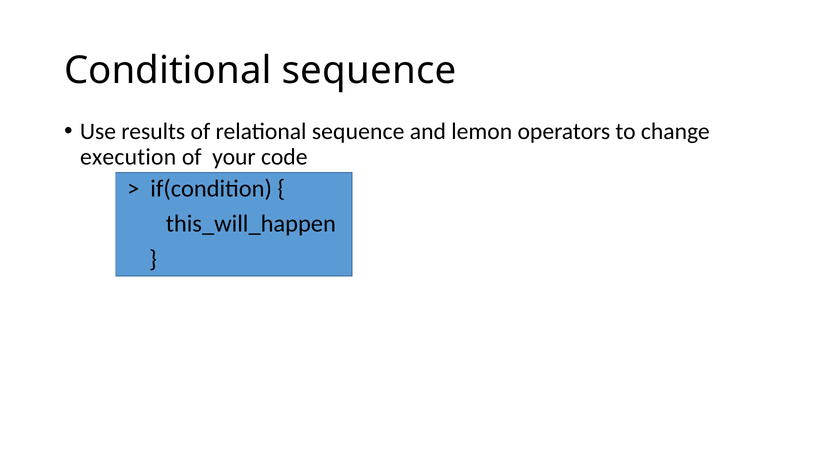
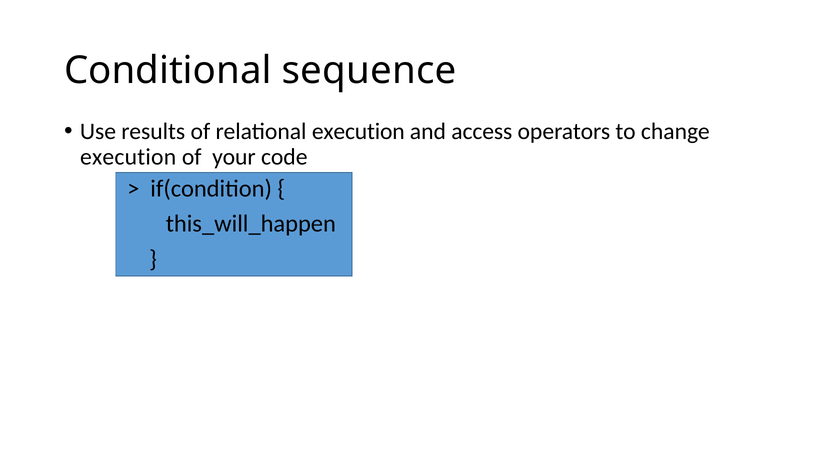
relational sequence: sequence -> execution (358, 132)
lemon: lemon -> access (482, 132)
